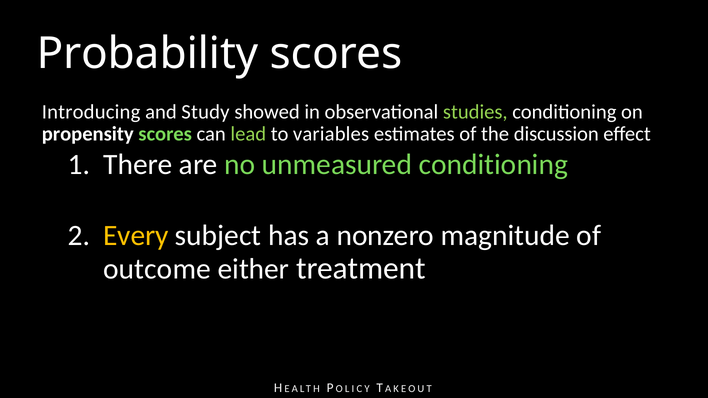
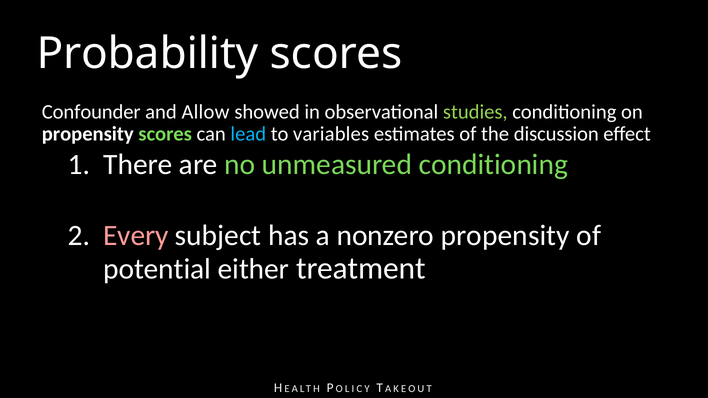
Introducing: Introducing -> Confounder (91, 112)
Study: Study -> Allow (205, 112)
lead colour: light green -> light blue (248, 134)
Every colour: yellow -> pink (136, 236)
nonzero magnitude: magnitude -> propensity (505, 236)
outcome: outcome -> potential (157, 269)
